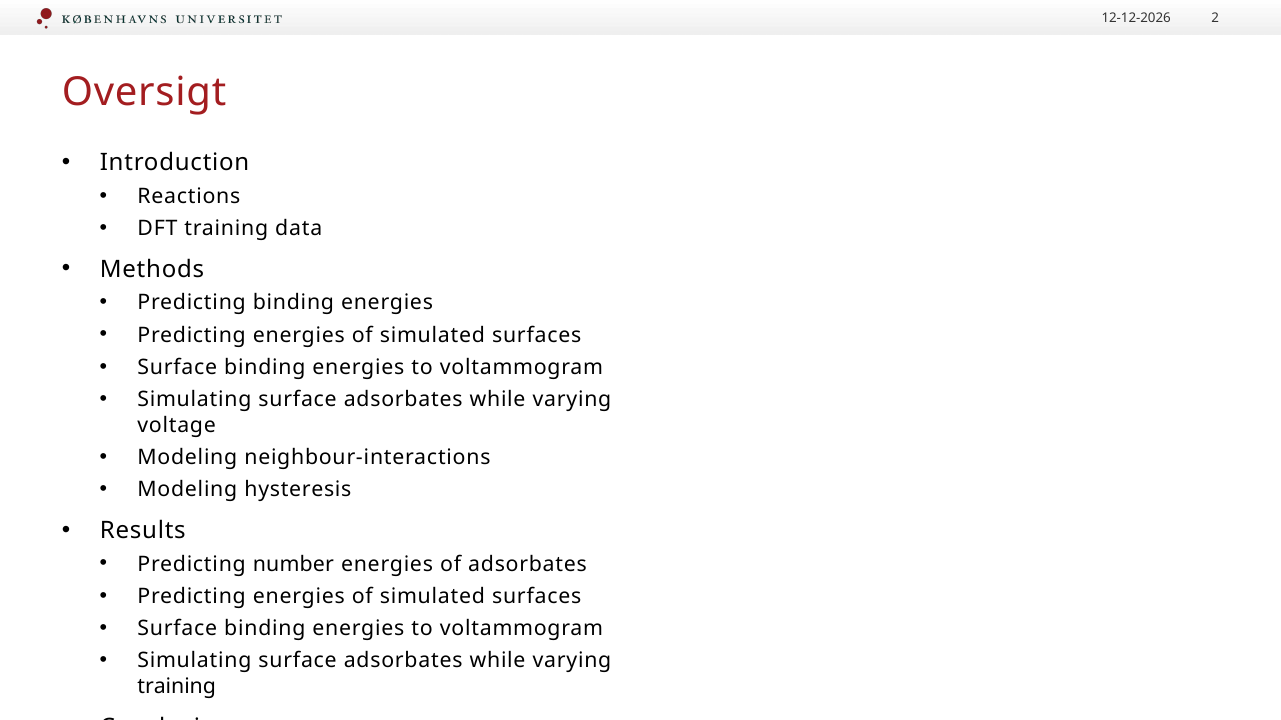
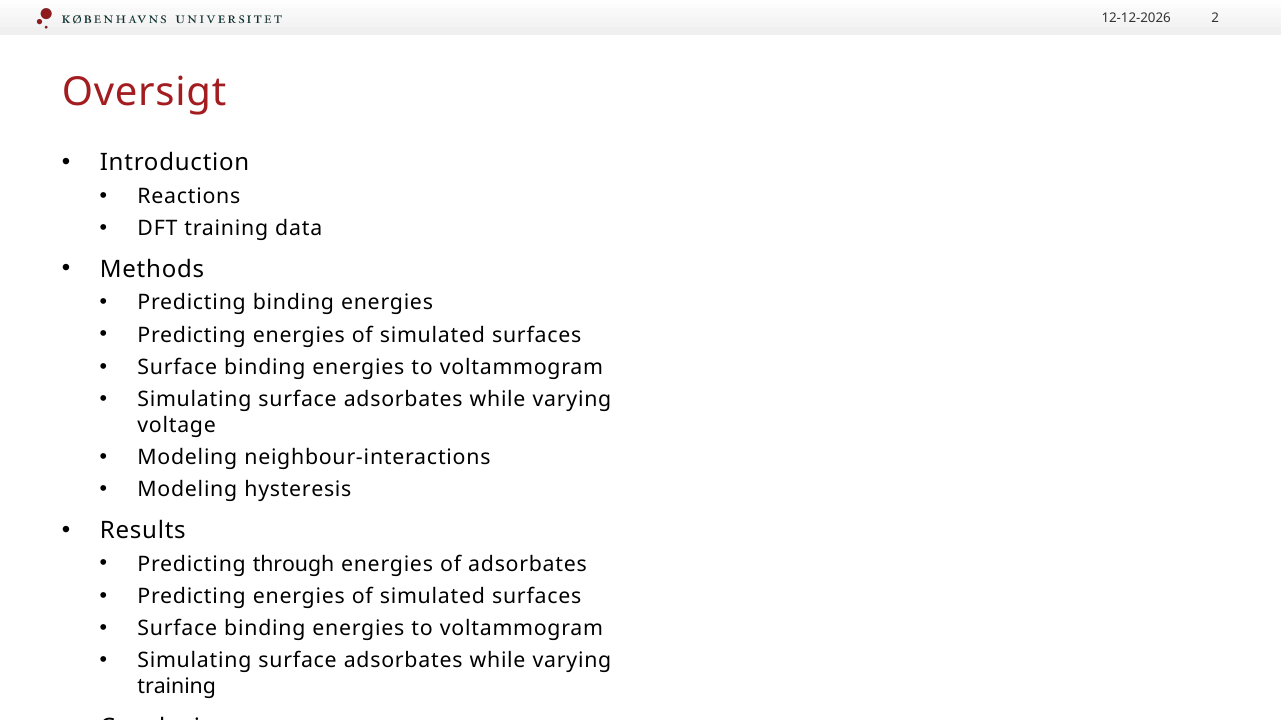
number: number -> through (294, 564)
